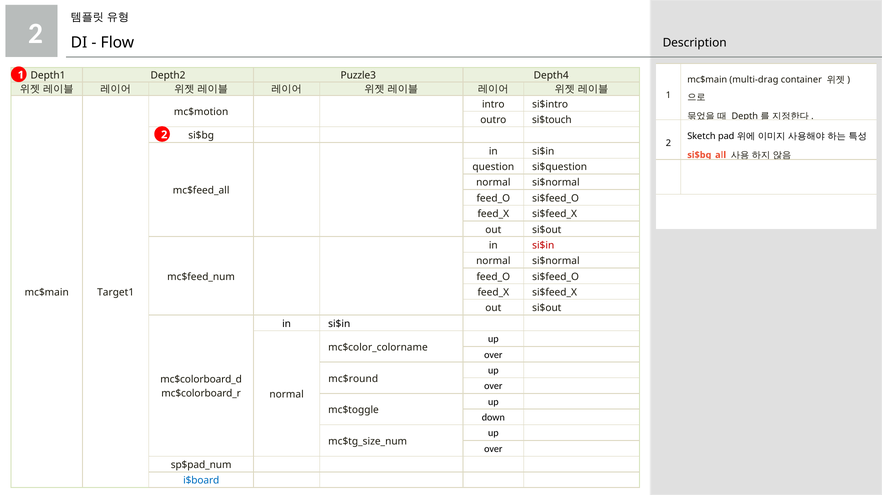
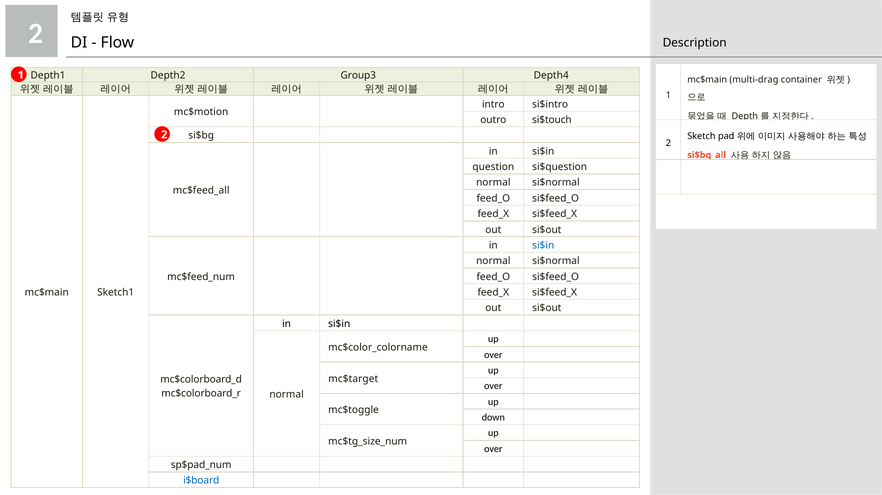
Puzzle3: Puzzle3 -> Group3 (358, 76)
si$in colour: red -> blue (543, 245)
Target1: Target1 -> Sketch1 (116, 292)
mc$round: mc$round -> mc$target (353, 379)
